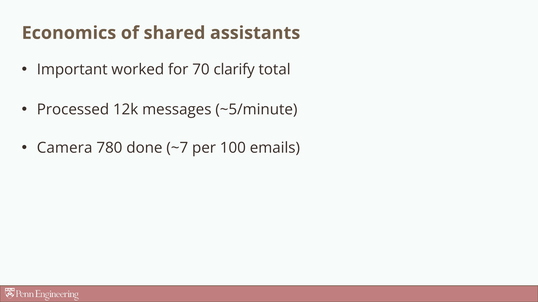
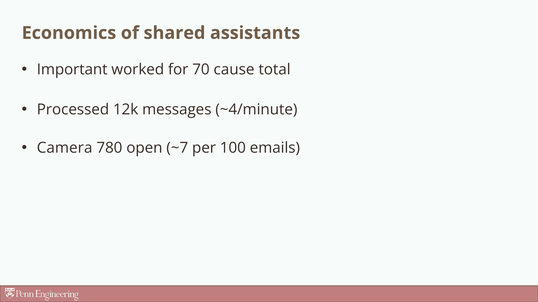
clarify: clarify -> cause (234, 70)
~5/minute: ~5/minute -> ~4/minute (256, 110)
done: done -> open (144, 148)
